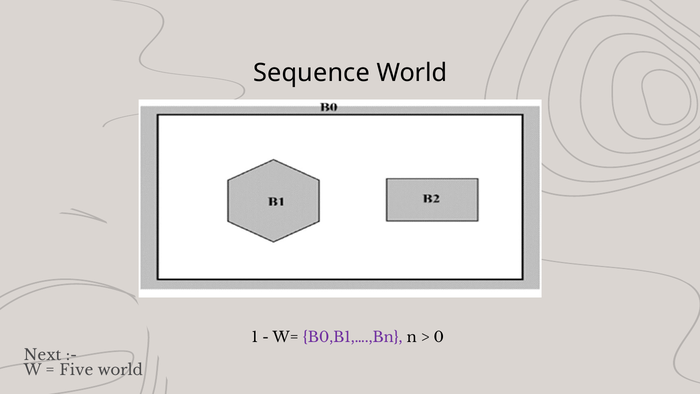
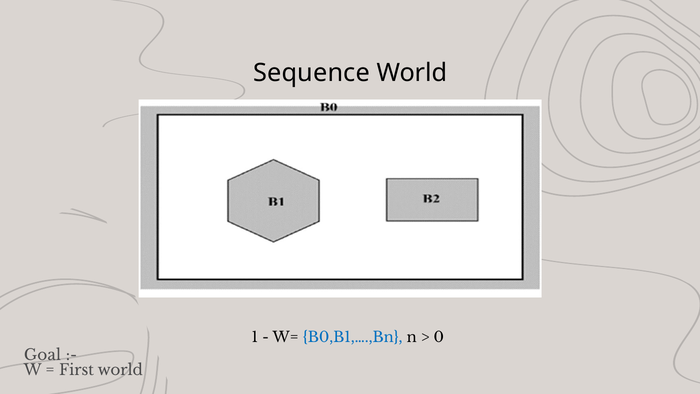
B0,B1,….,Bn colour: purple -> blue (353, 337)
Next: Next -> Goal (42, 355)
Five: Five -> First (77, 370)
